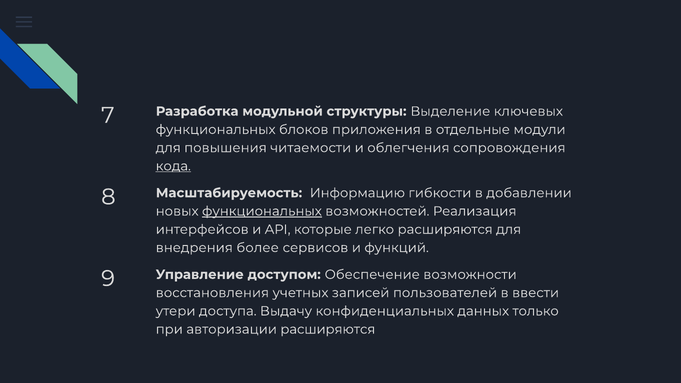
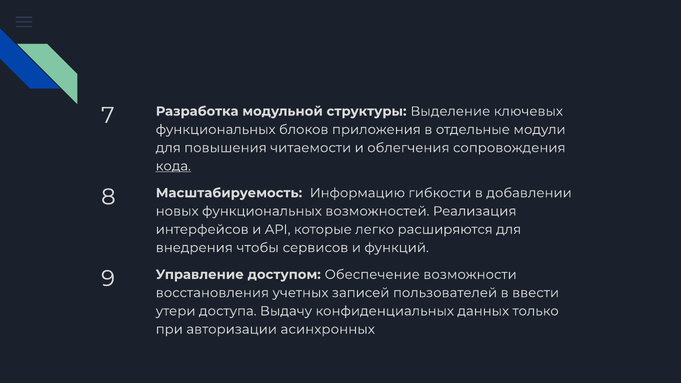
функциональных underline: present -> none (262, 211)
более: более -> чтобы (258, 248)
авторизации расширяются: расширяются -> асинхронных (328, 329)
